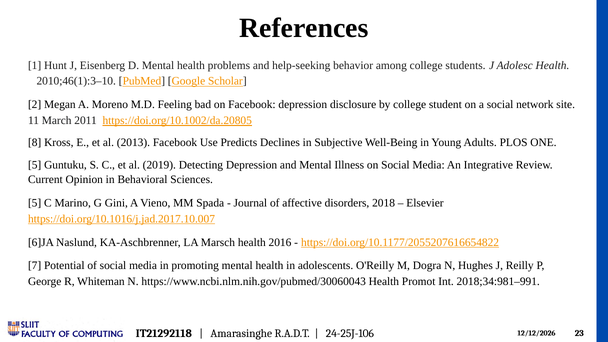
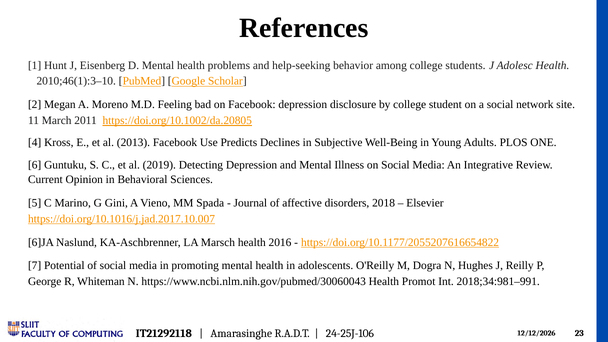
8: 8 -> 4 (35, 143)
5: 5 -> 6 (35, 165)
